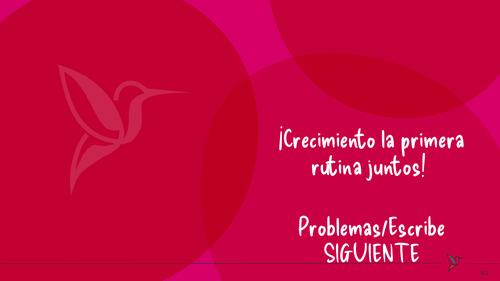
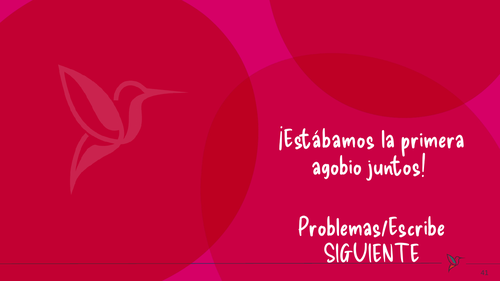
¡Crecimiento: ¡Crecimiento -> ¡Estábamos (327, 140)
rutina: rutina -> agobio (337, 167)
